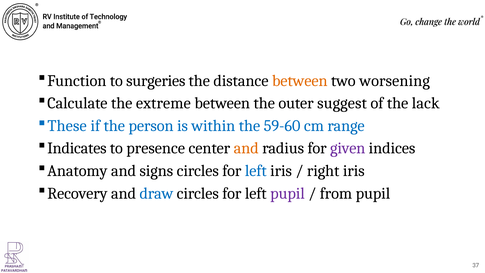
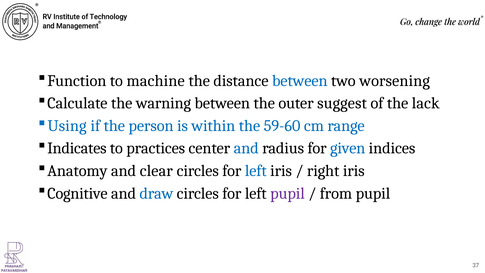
surgeries: surgeries -> machine (156, 81)
between colour: orange -> blue (300, 81)
extreme: extreme -> warning (163, 103)
These: These -> Using (67, 126)
presence: presence -> practices (156, 148)
and colour: orange -> blue (246, 148)
given colour: purple -> blue (348, 148)
signs: signs -> clear (156, 171)
Recovery: Recovery -> Cognitive (77, 193)
